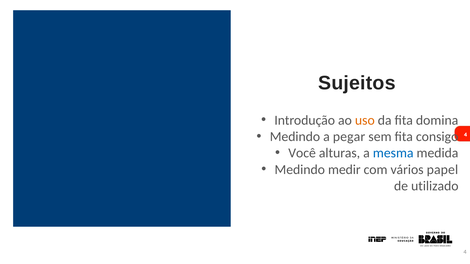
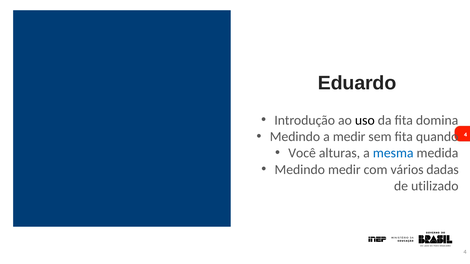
Sujeitos: Sujeitos -> Eduardo (357, 83)
uso colour: orange -> black (365, 120)
a pegar: pegar -> medir (349, 137)
consigo: consigo -> quando (437, 137)
papel: papel -> dadas (443, 170)
